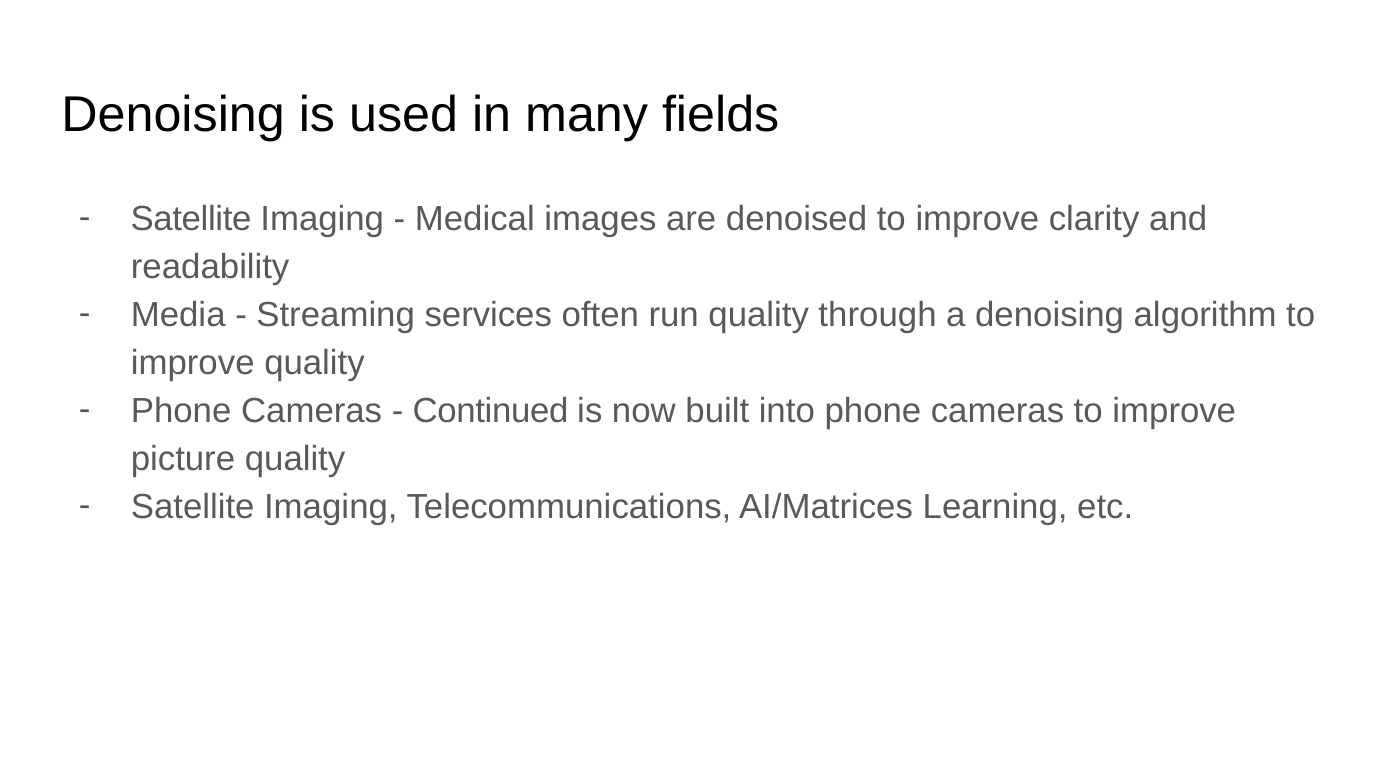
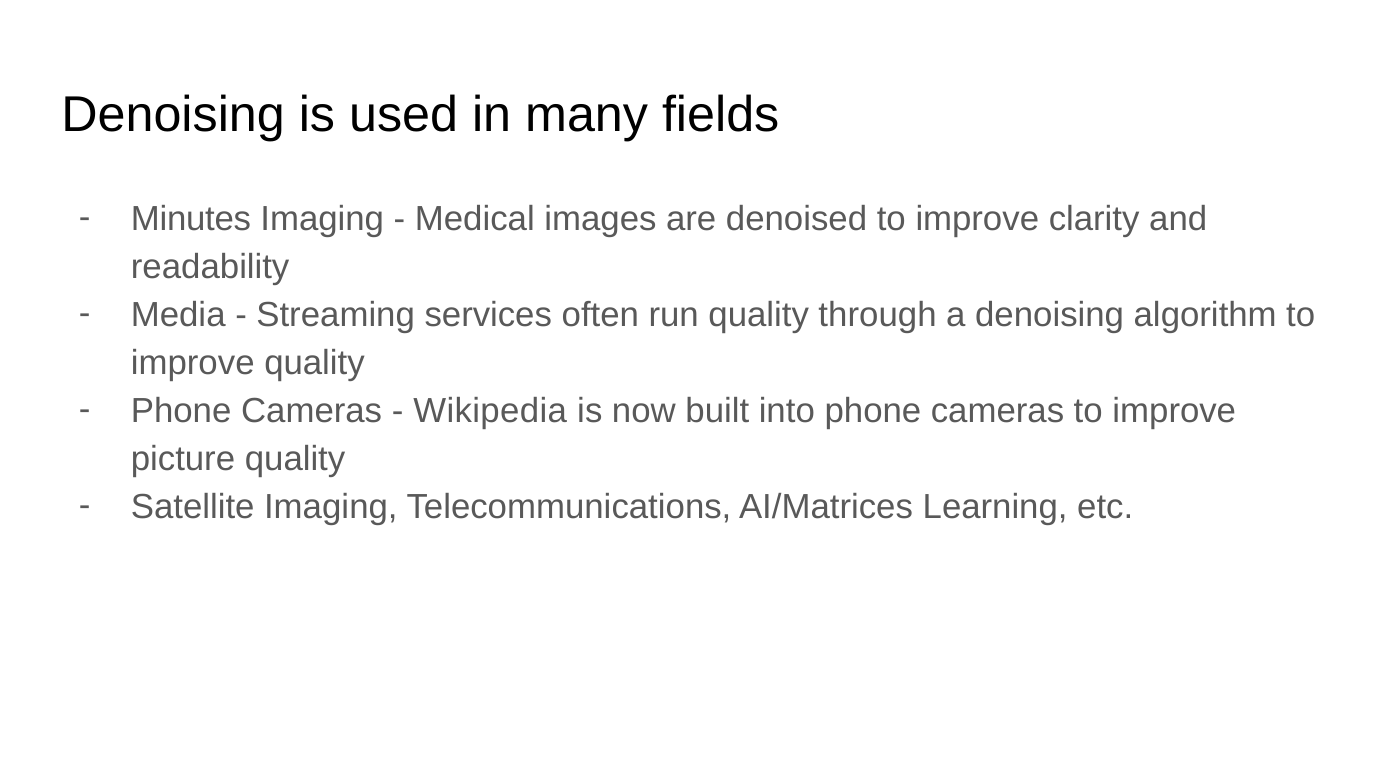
Satellite: Satellite -> Minutes (191, 219)
Continued: Continued -> Wikipedia (490, 411)
